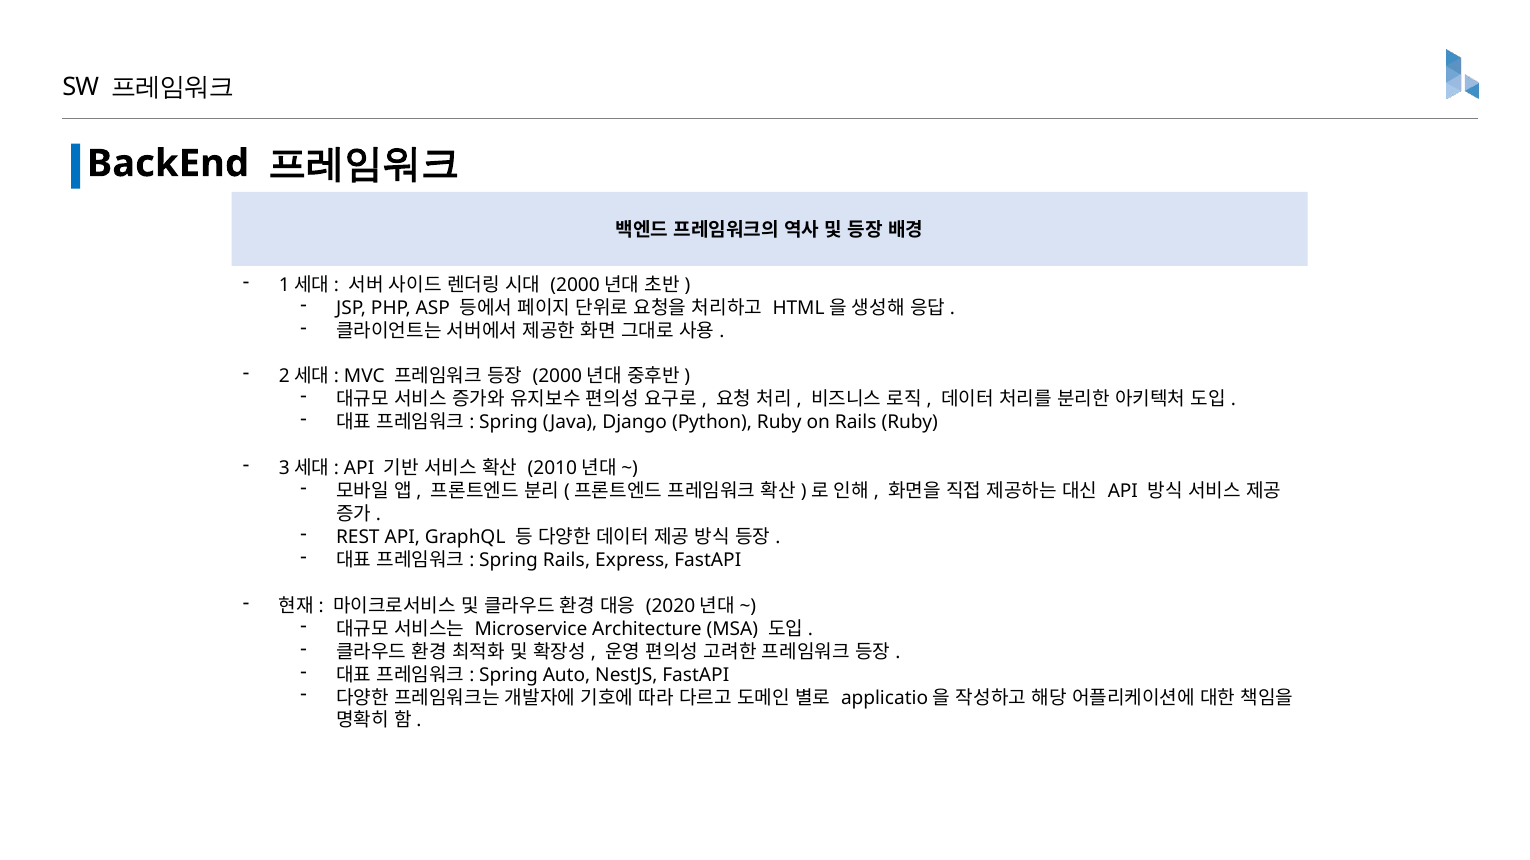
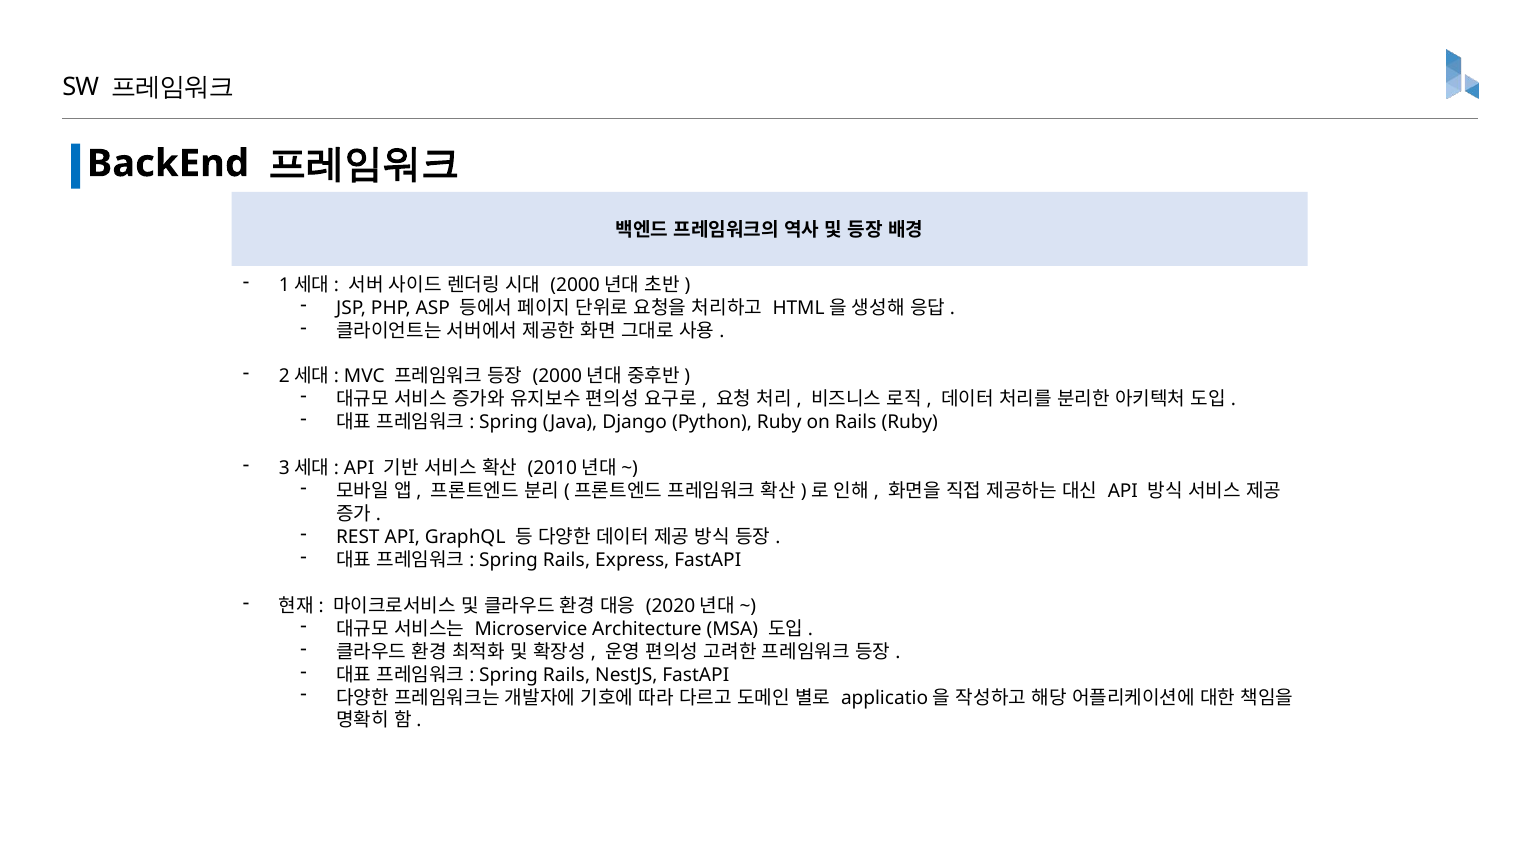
Auto: Auto -> Rails (566, 675)
